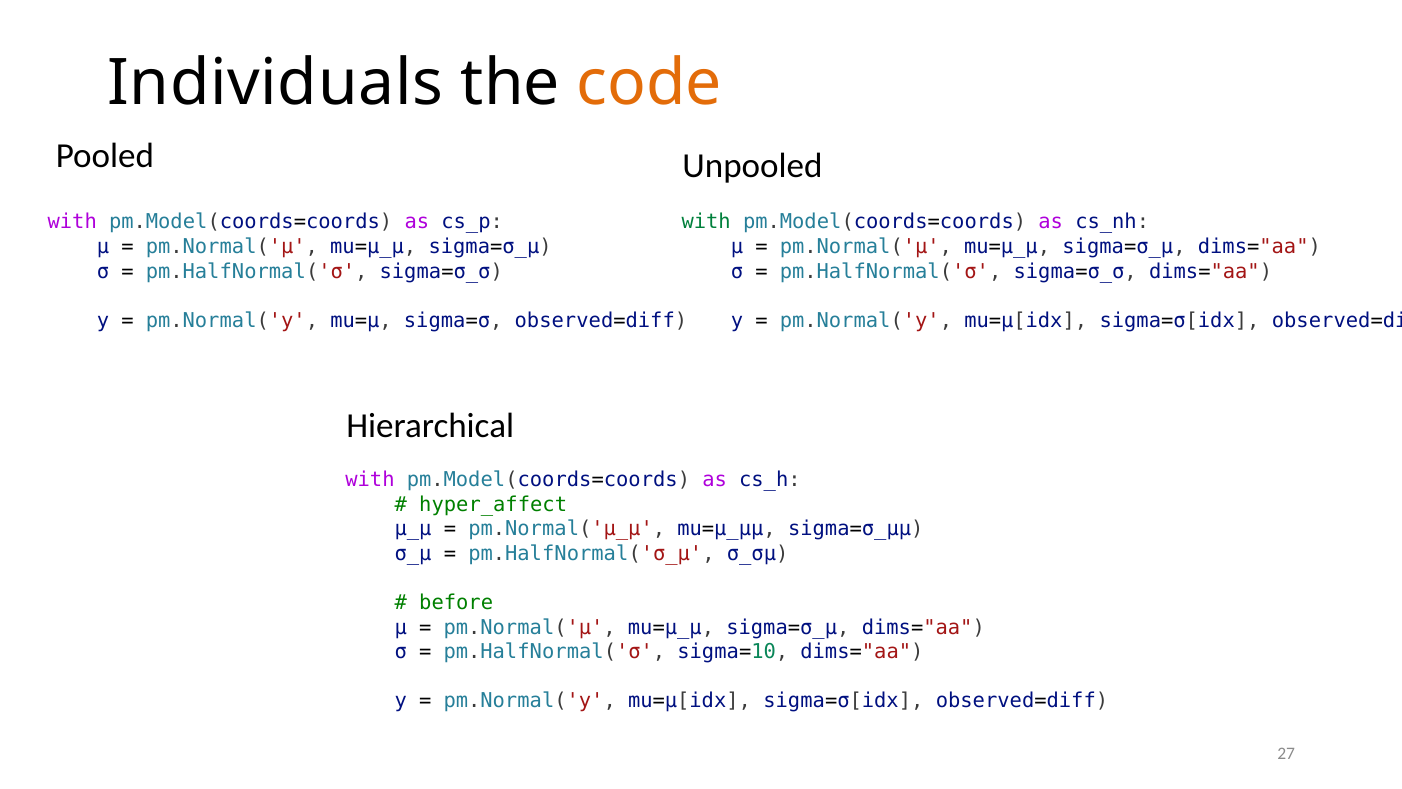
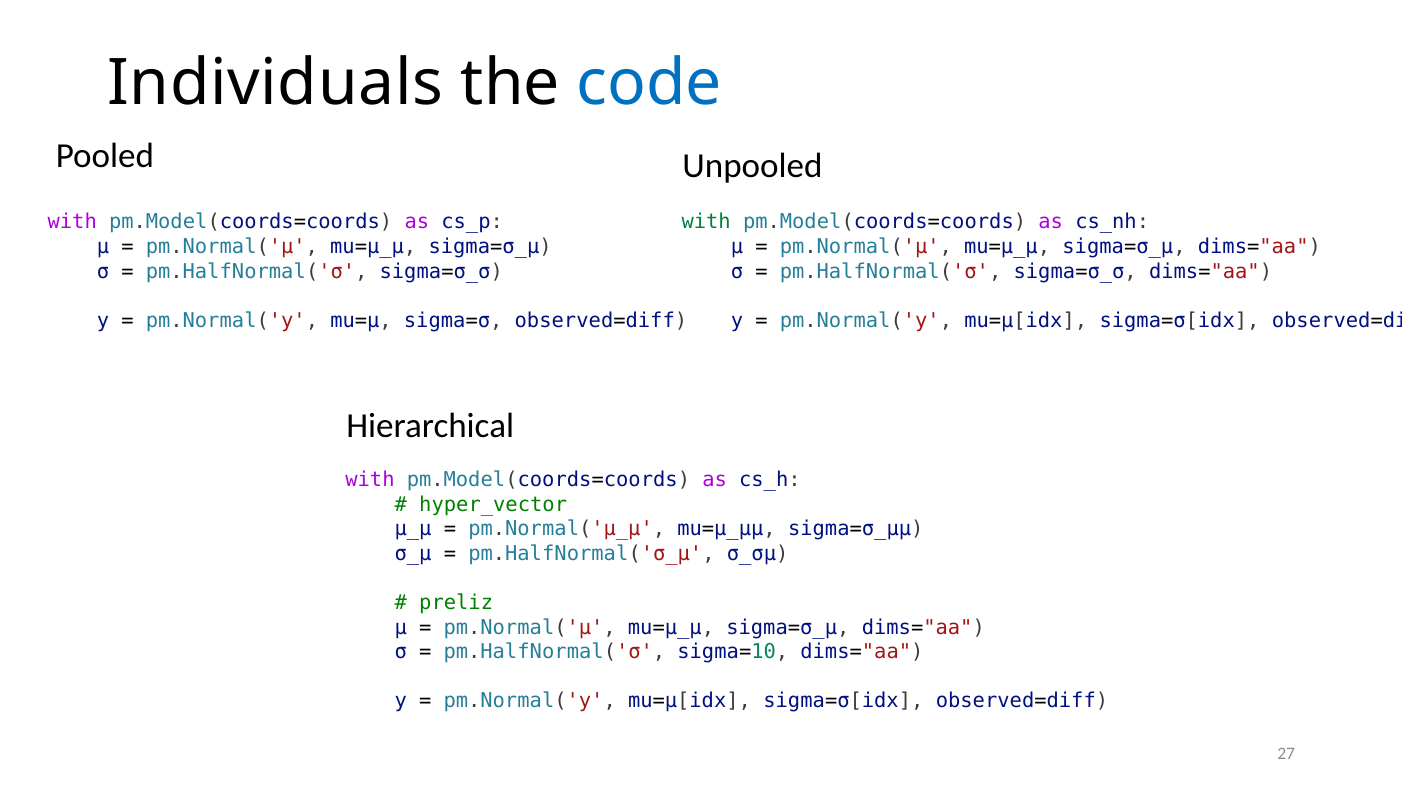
code colour: orange -> blue (649, 83)
hyper_affect: hyper_affect -> hyper_vector (493, 504)
before: before -> preliz (456, 602)
